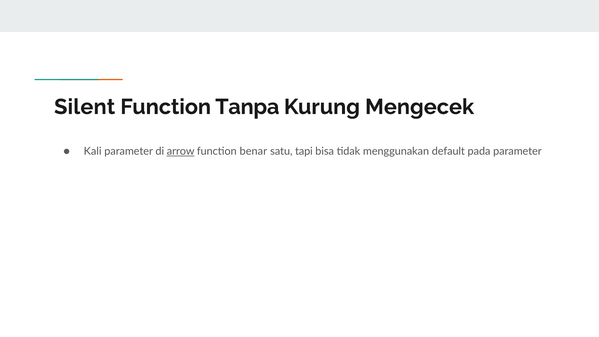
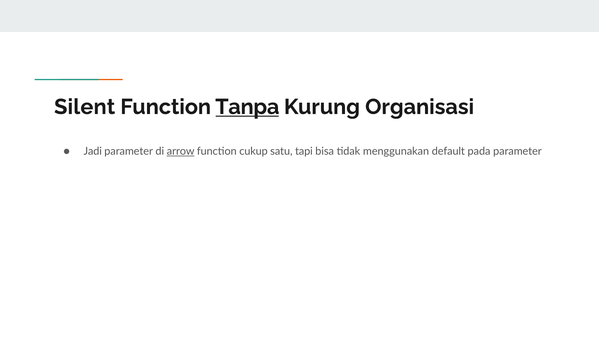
Tanpa underline: none -> present (247, 107)
Mengecek: Mengecek -> Organisasi (420, 107)
Kali: Kali -> Jadi (93, 151)
benar: benar -> cukup (253, 151)
